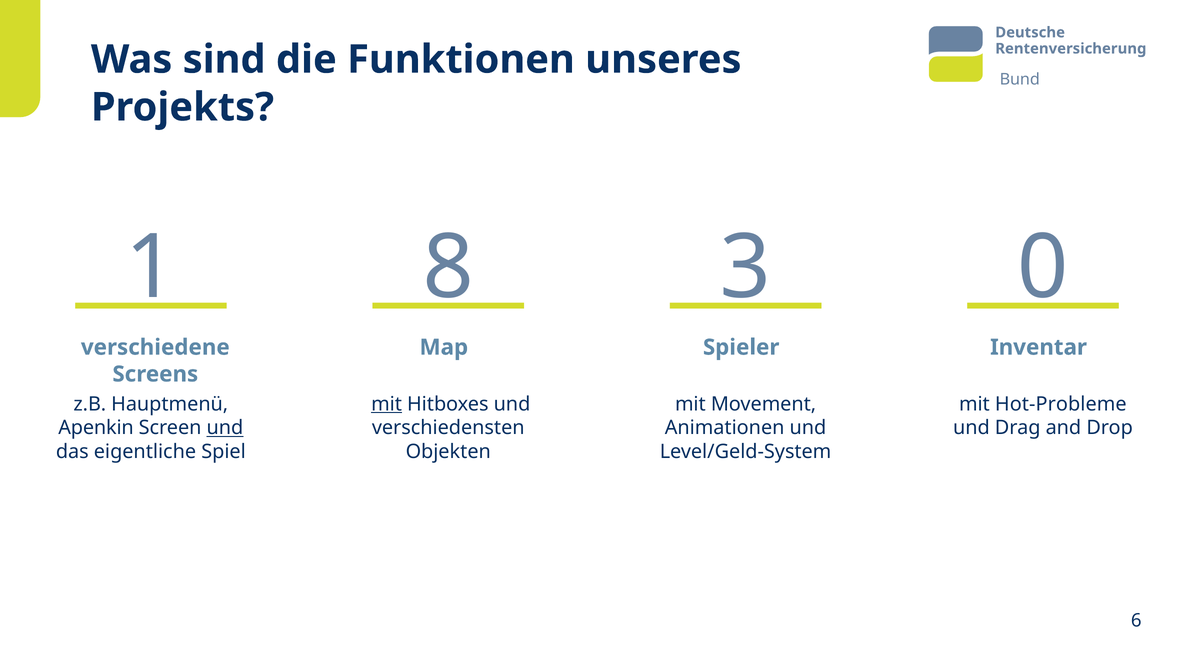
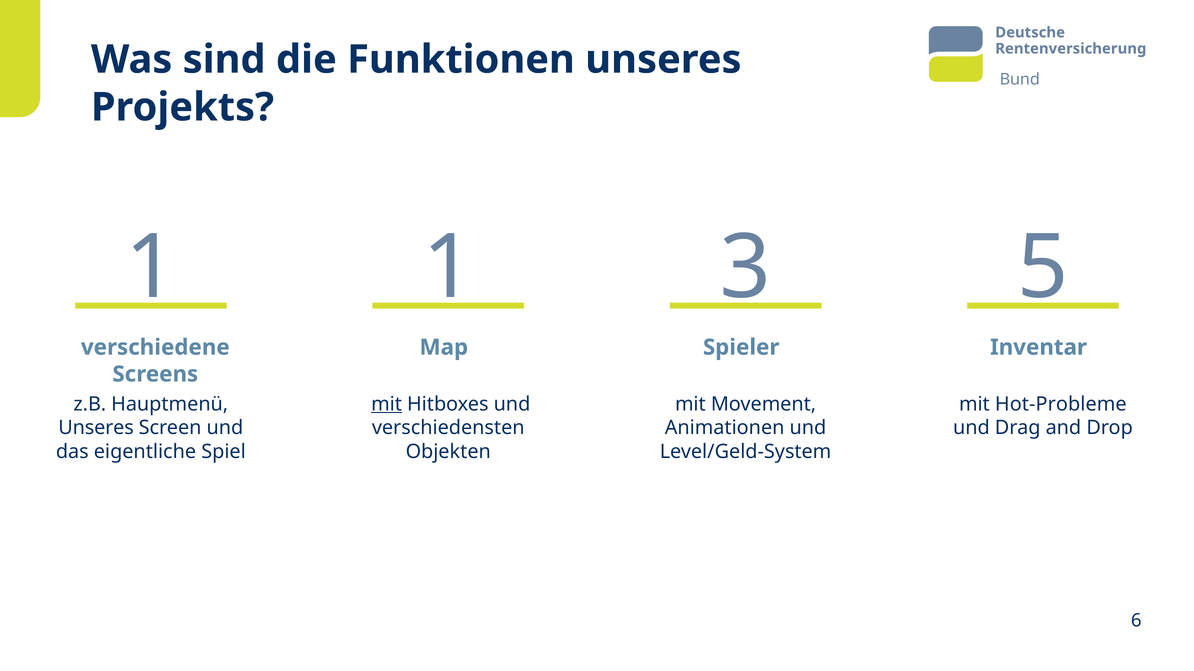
1 8: 8 -> 1 (448, 268)
0: 0 -> 5 (1043, 268)
Apenkin: Apenkin -> Unseres (96, 428)
und underline: present -> none (225, 428)
